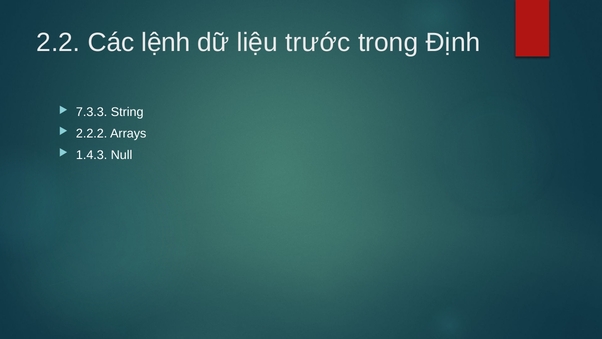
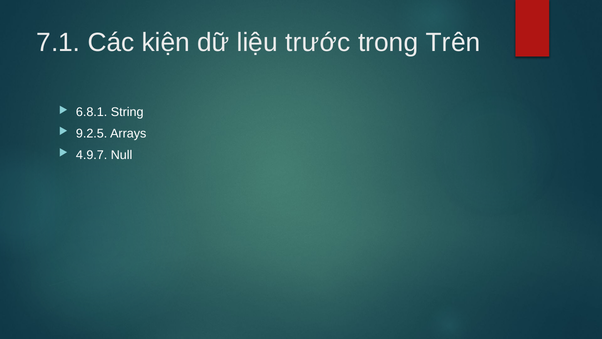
2.2: 2.2 -> 7.1 (58, 42)
lệnh: lệnh -> kiện (166, 42)
Định: Định -> Trên (453, 42)
7.3.3: 7.3.3 -> 6.8.1 (92, 112)
2.2.2: 2.2.2 -> 9.2.5 (92, 133)
1.4.3: 1.4.3 -> 4.9.7 (92, 155)
